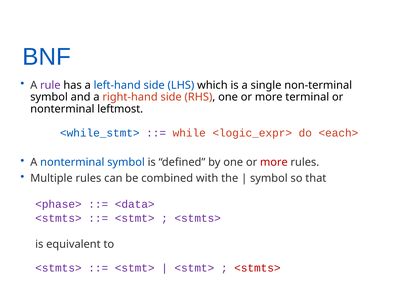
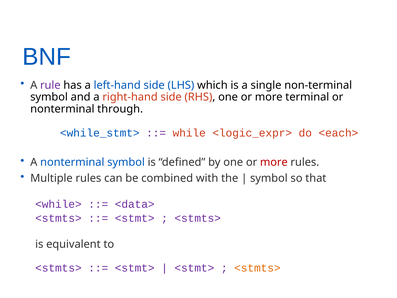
leftmost: leftmost -> through (120, 109)
<phase>: <phase> -> <while> (58, 204)
<stmts> colour: red -> orange (257, 268)
